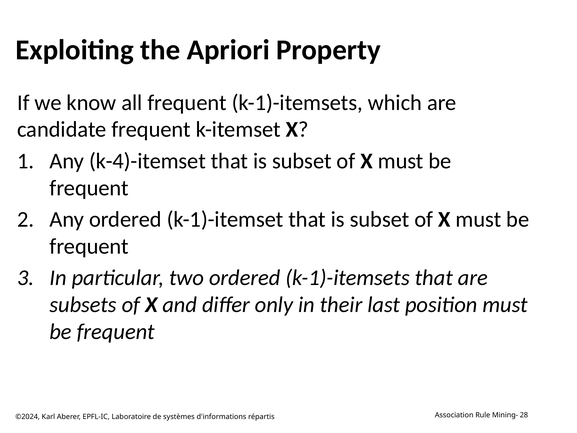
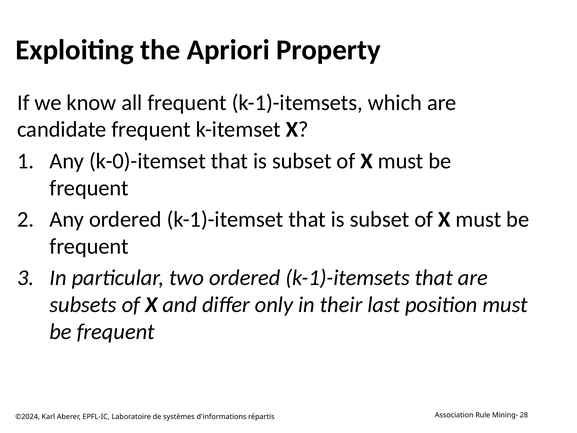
k-4)-itemset: k-4)-itemset -> k-0)-itemset (147, 161)
